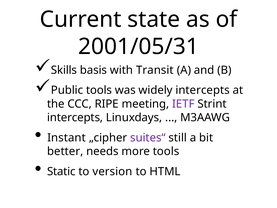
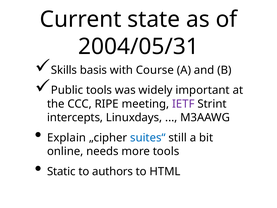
2001/05/31: 2001/05/31 -> 2004/05/31 (138, 47)
Transit: Transit -> Course (155, 70)
widely intercepts: intercepts -> important (203, 90)
Instant: Instant -> Explain (67, 138)
suites“ colour: purple -> blue (148, 138)
better: better -> online (65, 151)
version: version -> authors (113, 171)
